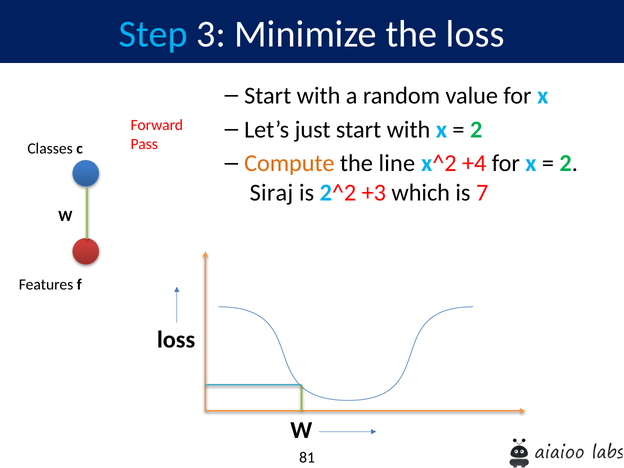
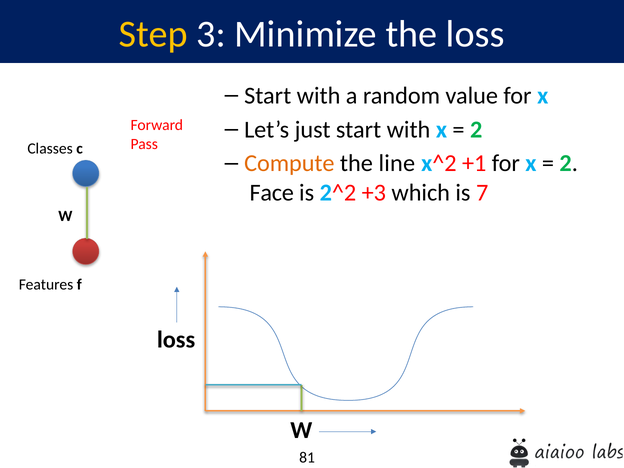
Step colour: light blue -> yellow (153, 34)
+4: +4 -> +1 (474, 163)
Siraj: Siraj -> Face (272, 193)
